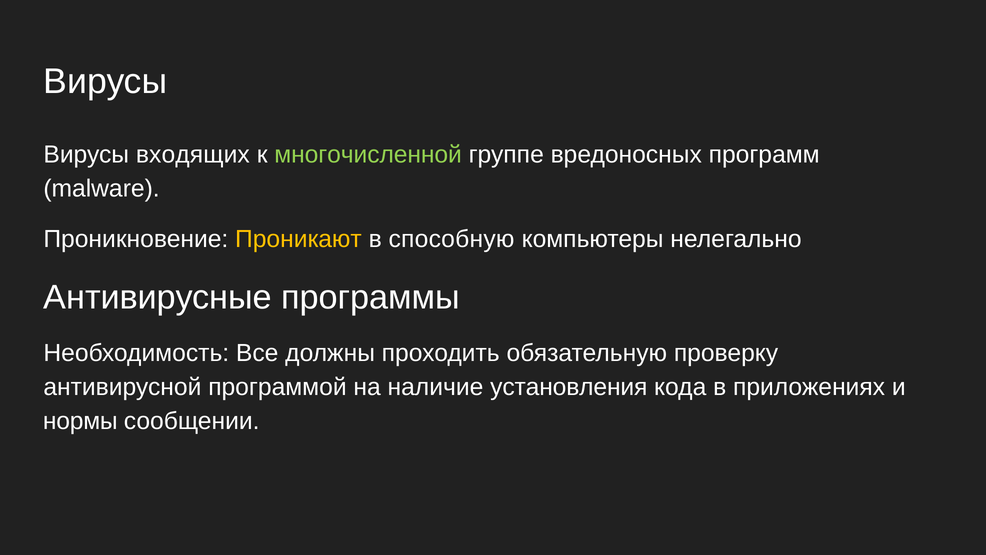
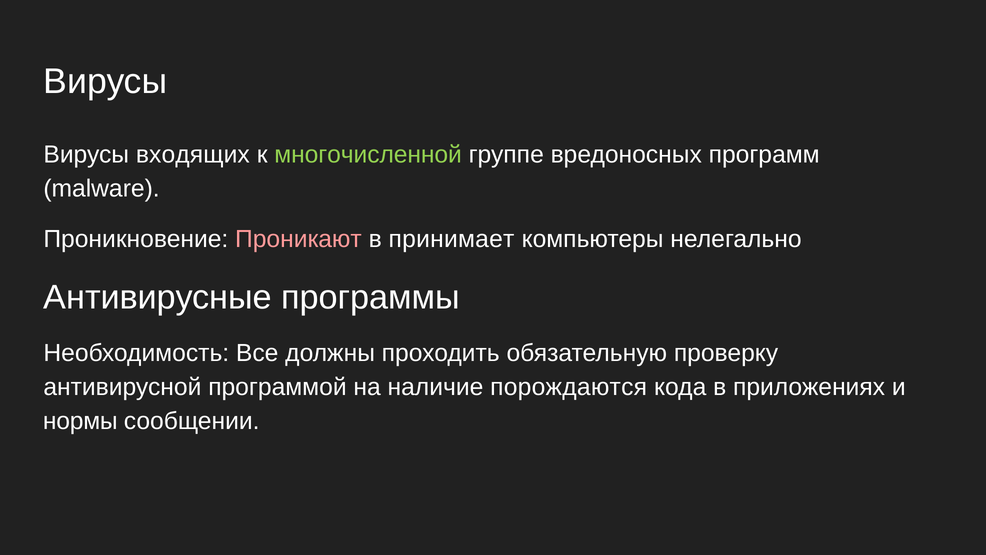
Проникают colour: yellow -> pink (298, 239)
способную: способную -> принимает (451, 239)
установления: установления -> порождаются (569, 387)
